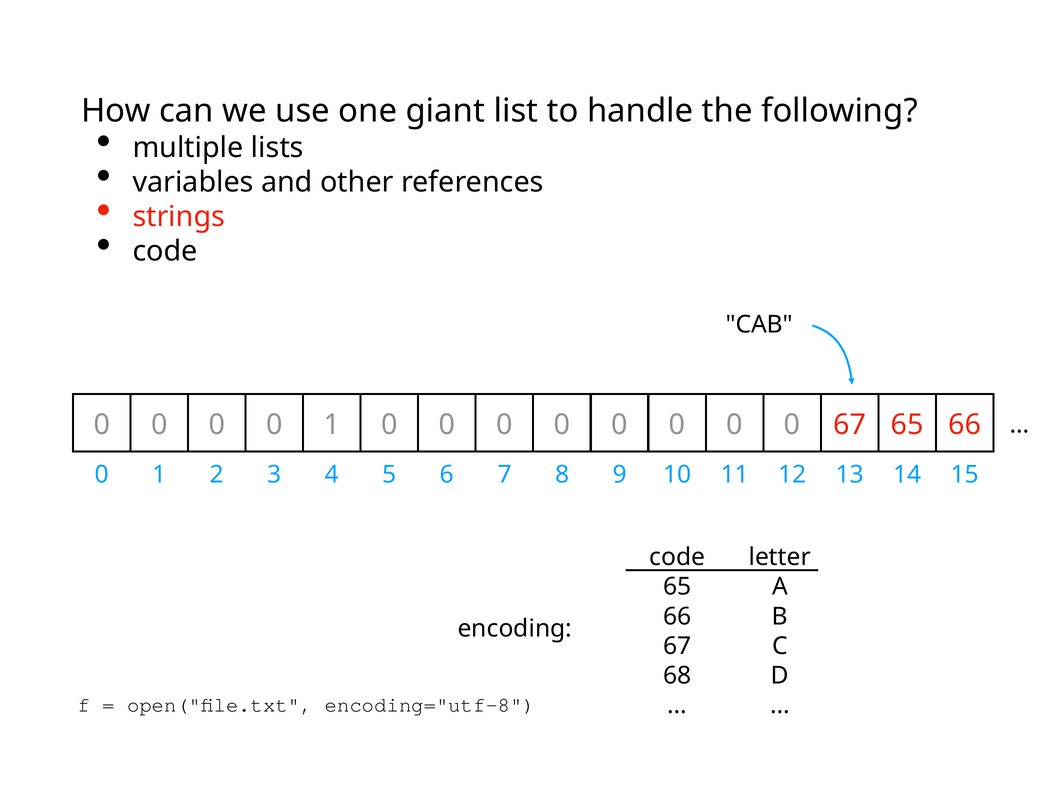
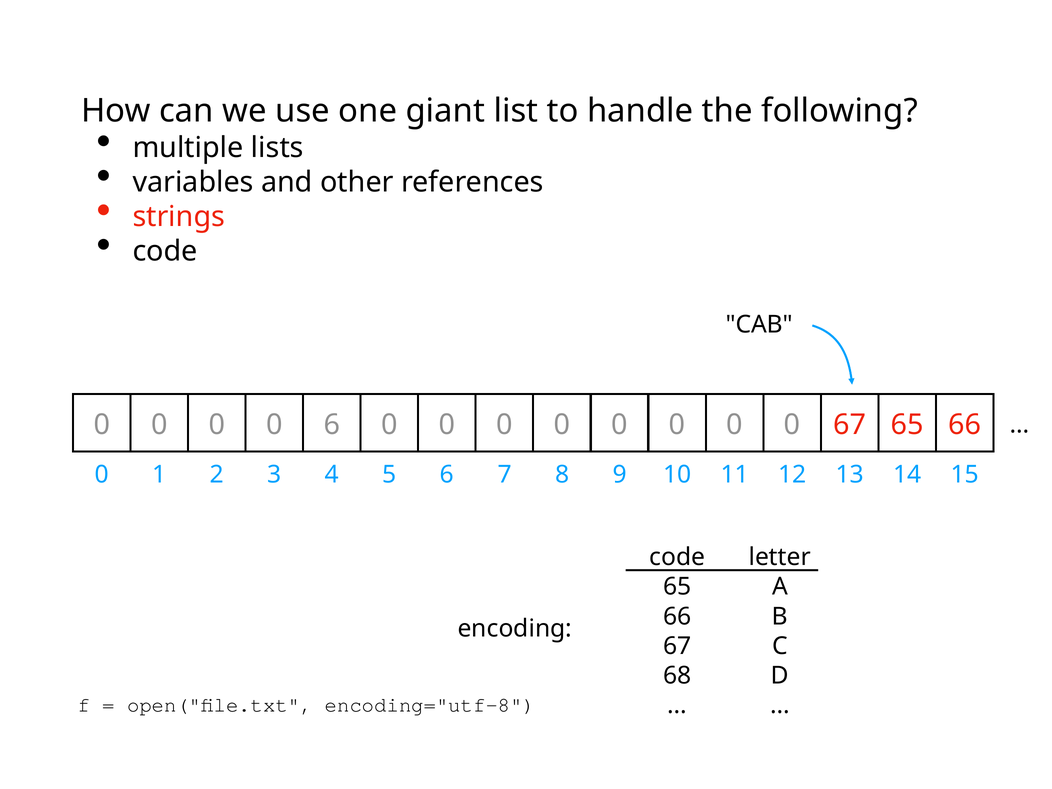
0 1: 1 -> 6 (332, 425)
